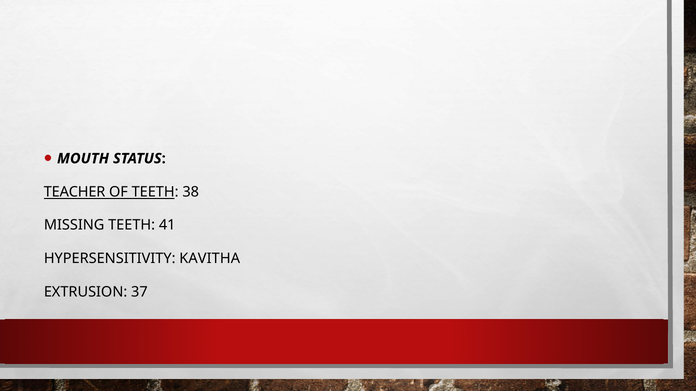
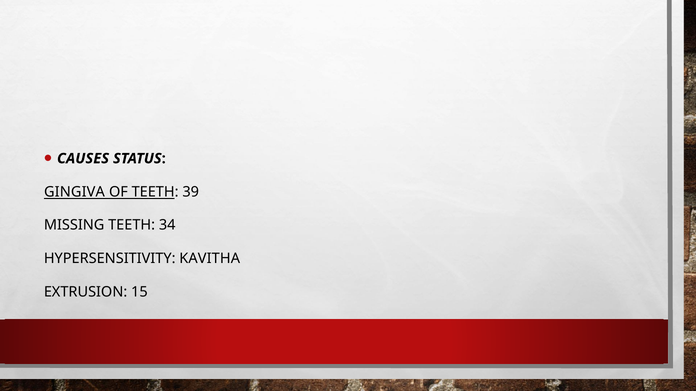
MOUTH: MOUTH -> CAUSES (83, 159)
TEACHER: TEACHER -> GINGIVA (74, 192)
38: 38 -> 39 (191, 192)
41: 41 -> 34 (167, 225)
37: 37 -> 15 (139, 292)
